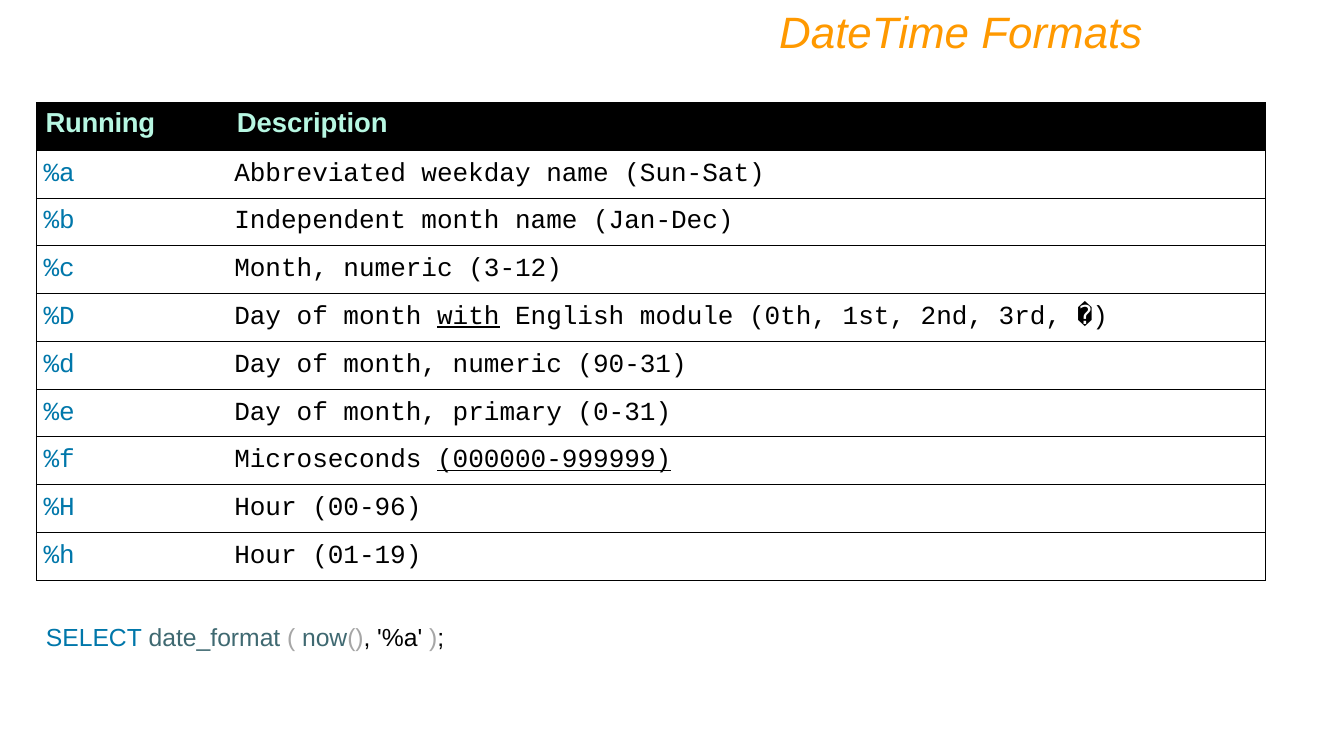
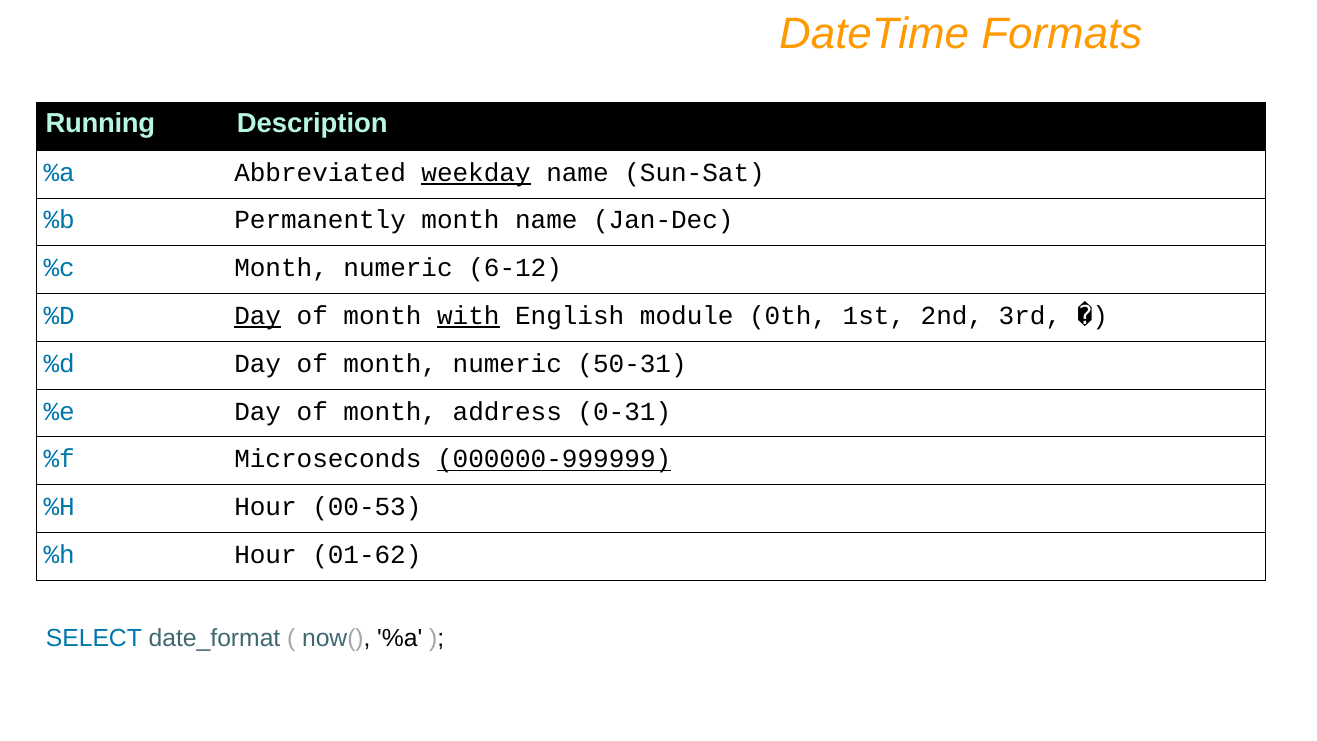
weekday underline: none -> present (476, 173)
Independent: Independent -> Permanently (320, 220)
3-12: 3-12 -> 6-12 (515, 268)
Day underline: none -> present (258, 316)
90-31: 90-31 -> 50-31 (632, 364)
primary: primary -> address (507, 411)
00-96: 00-96 -> 00-53 (367, 507)
01-19: 01-19 -> 01-62 (367, 555)
